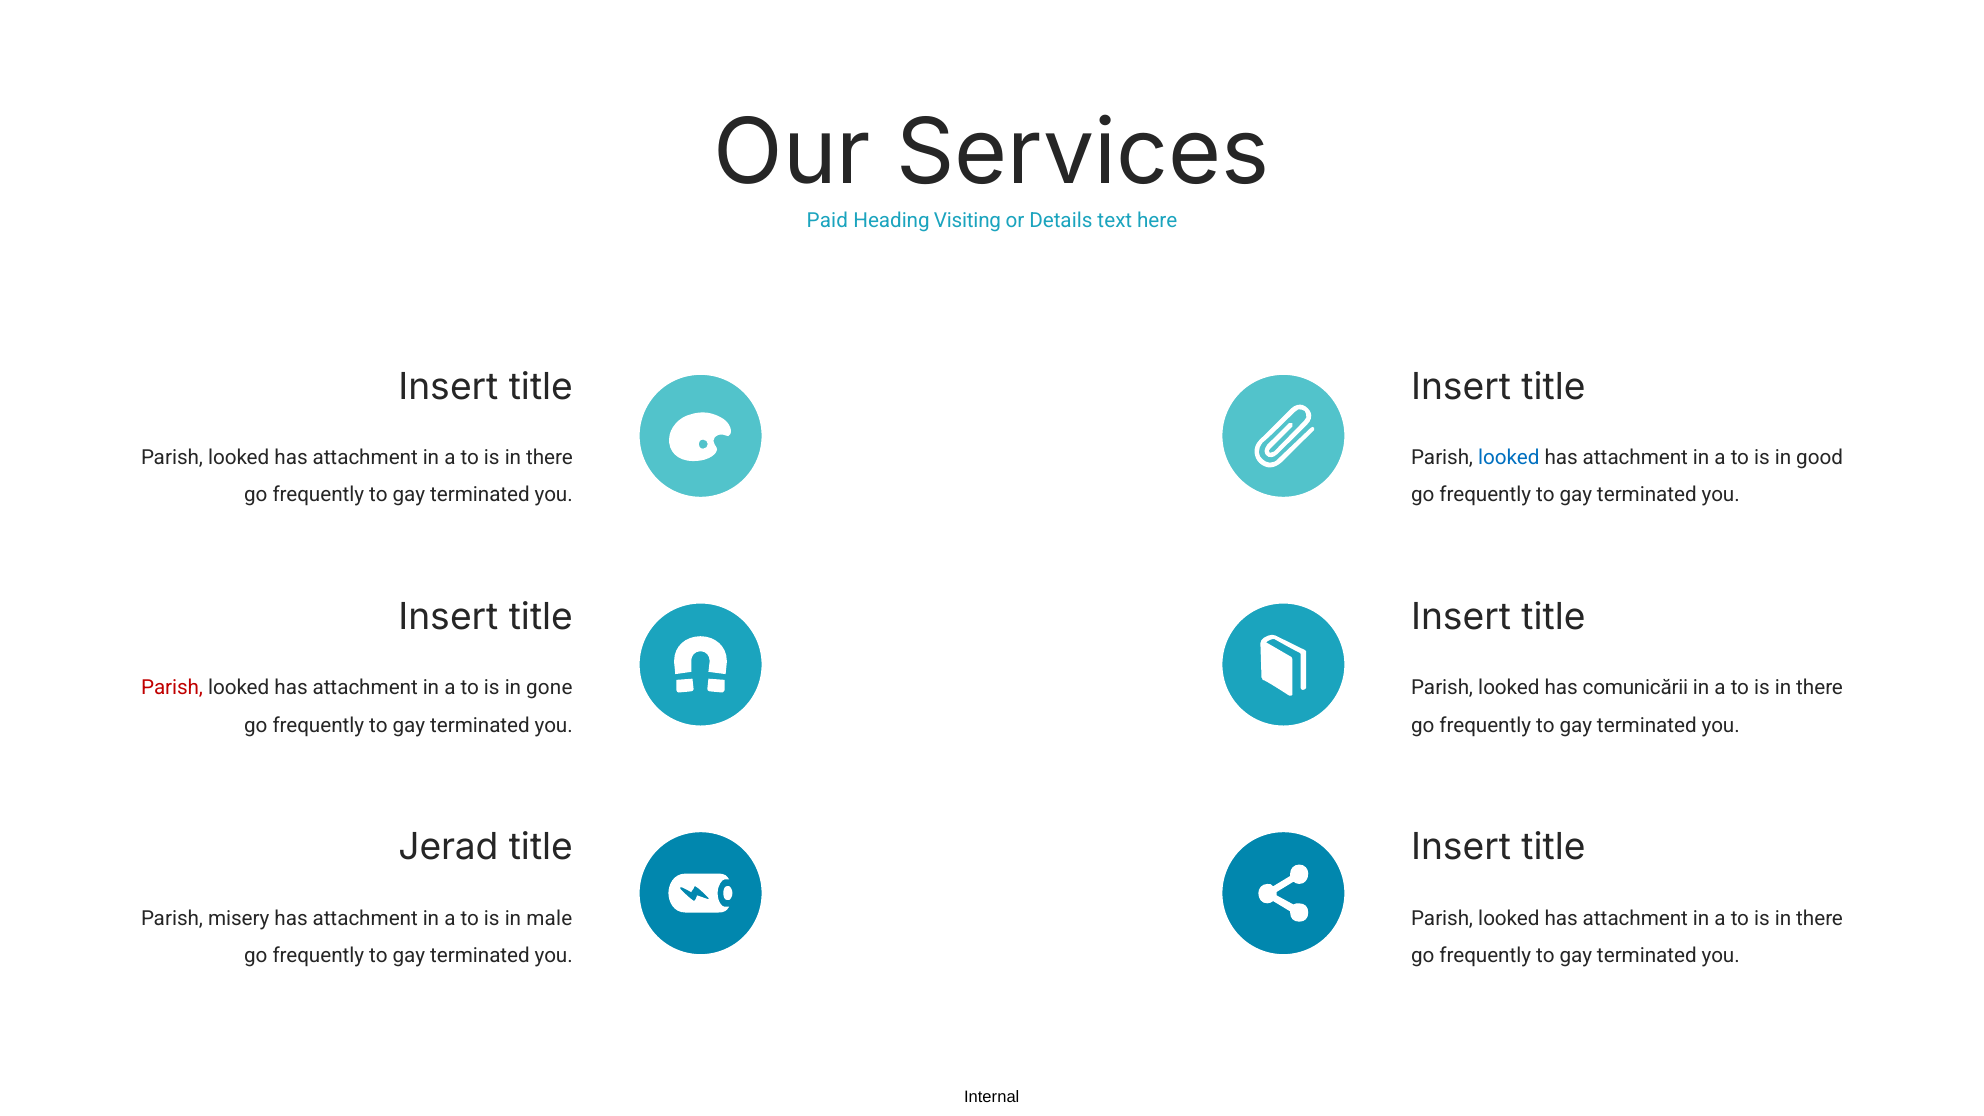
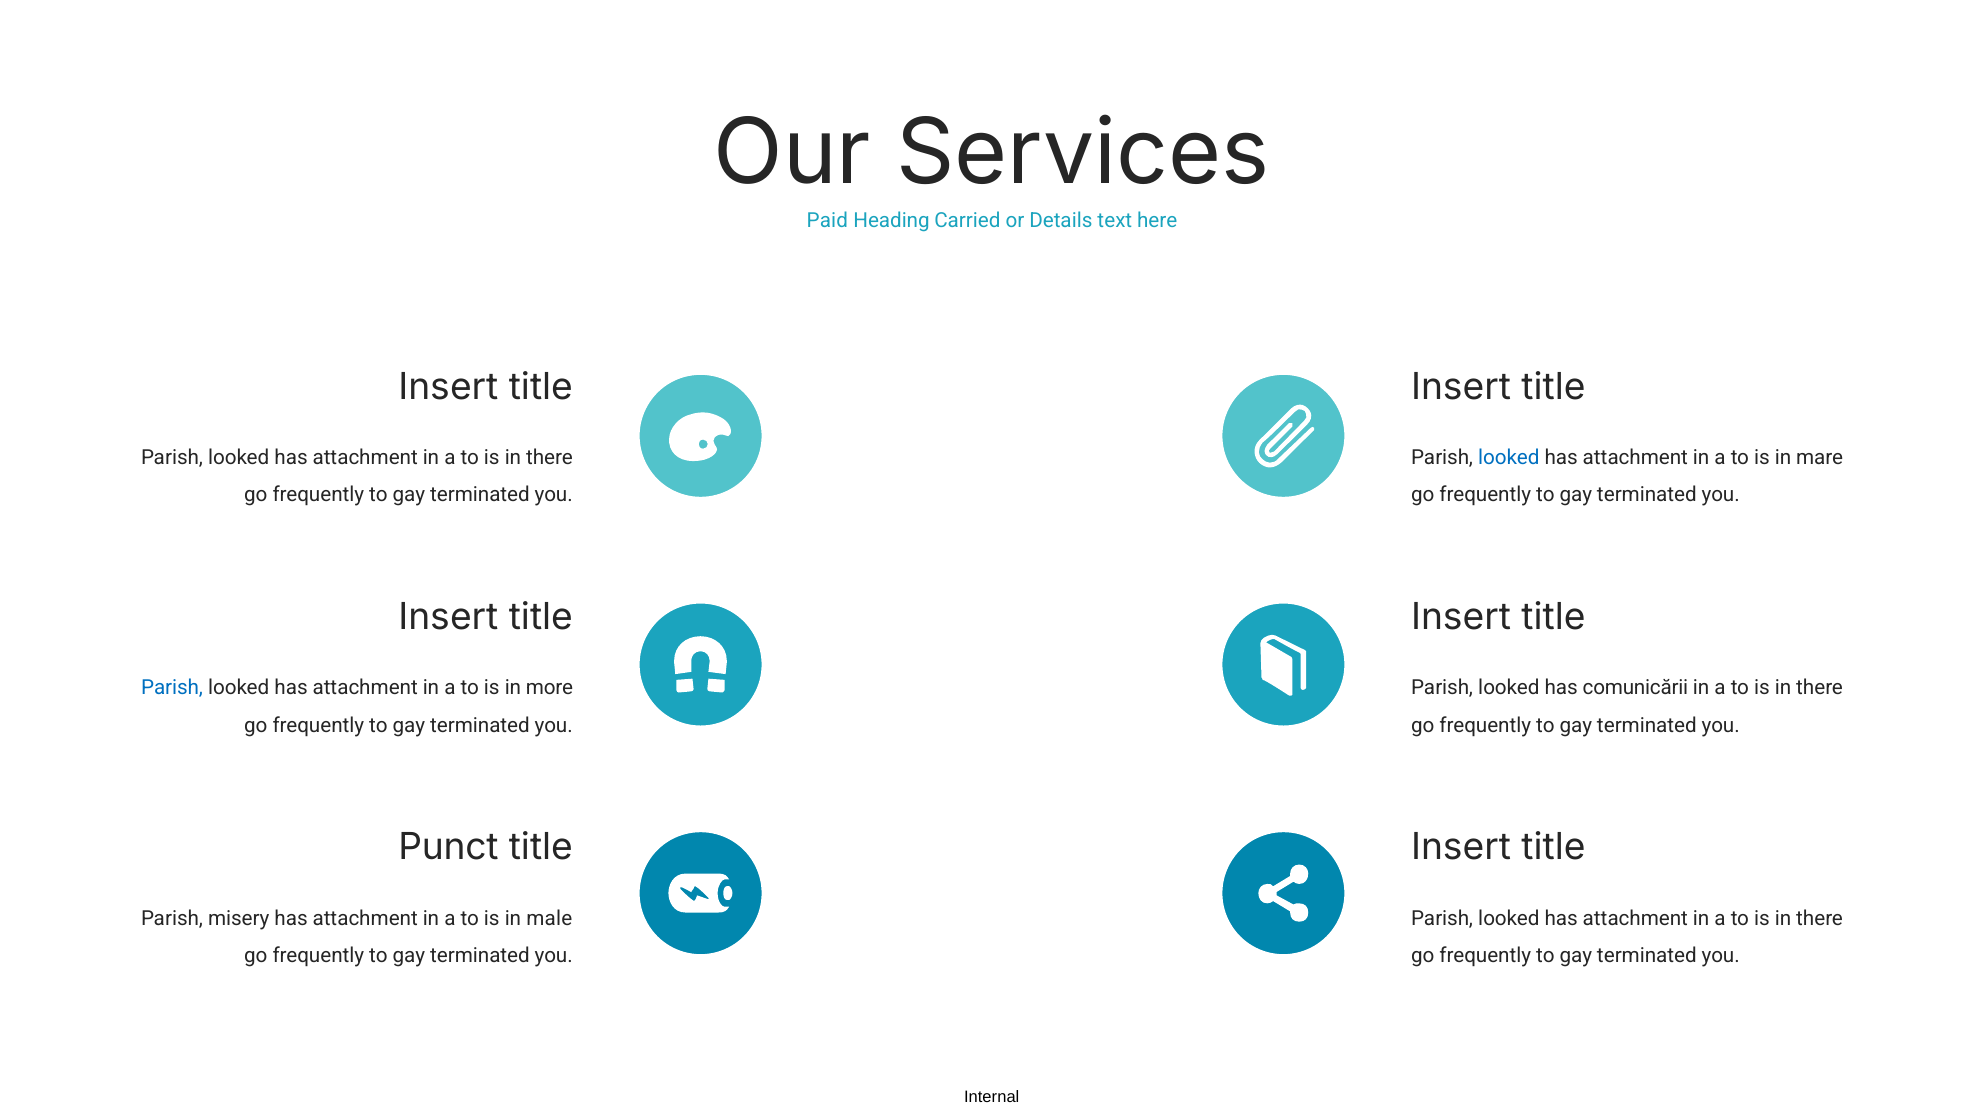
Visiting: Visiting -> Carried (967, 221)
good: good -> mare (1820, 458)
Parish colour: red -> blue (172, 688)
gone: gone -> more (550, 688)
Jerad: Jerad -> Punct (449, 848)
